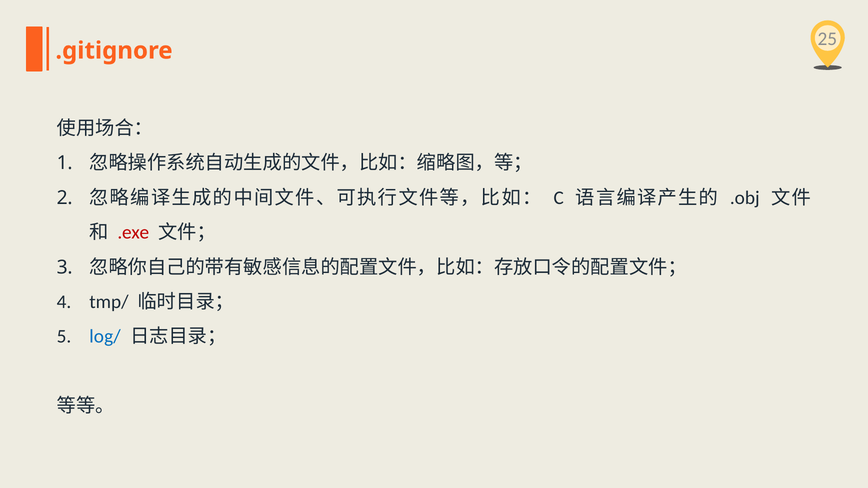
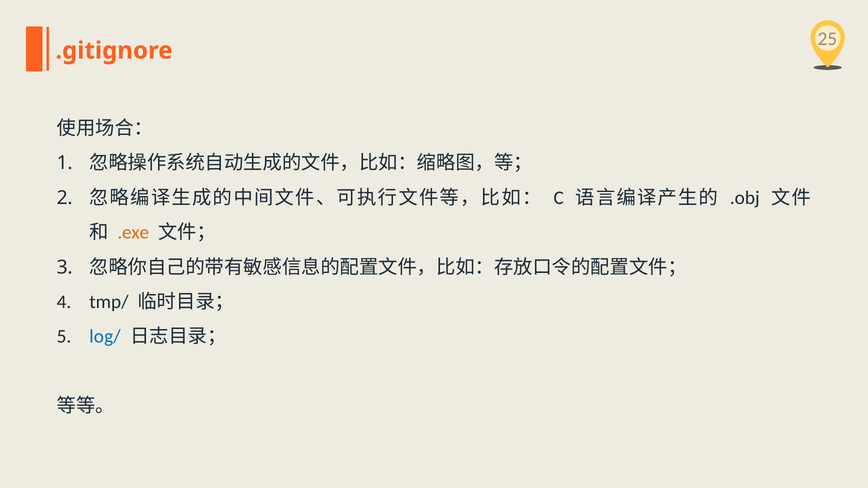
.exe colour: red -> orange (133, 233)
